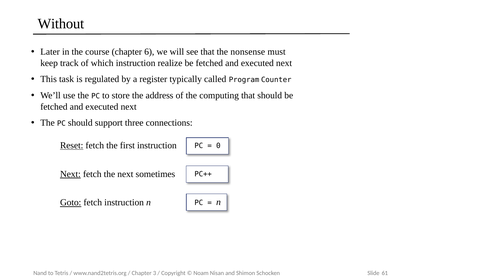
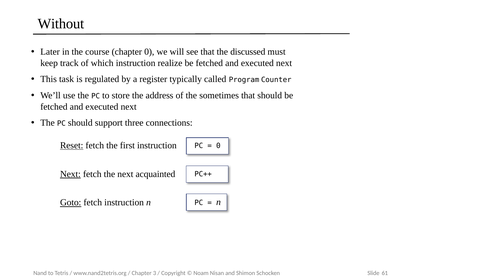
chapter 6: 6 -> 0 (149, 52)
nonsense: nonsense -> discussed (248, 52)
computing: computing -> sometimes (219, 95)
sometimes: sometimes -> acquainted (155, 174)
